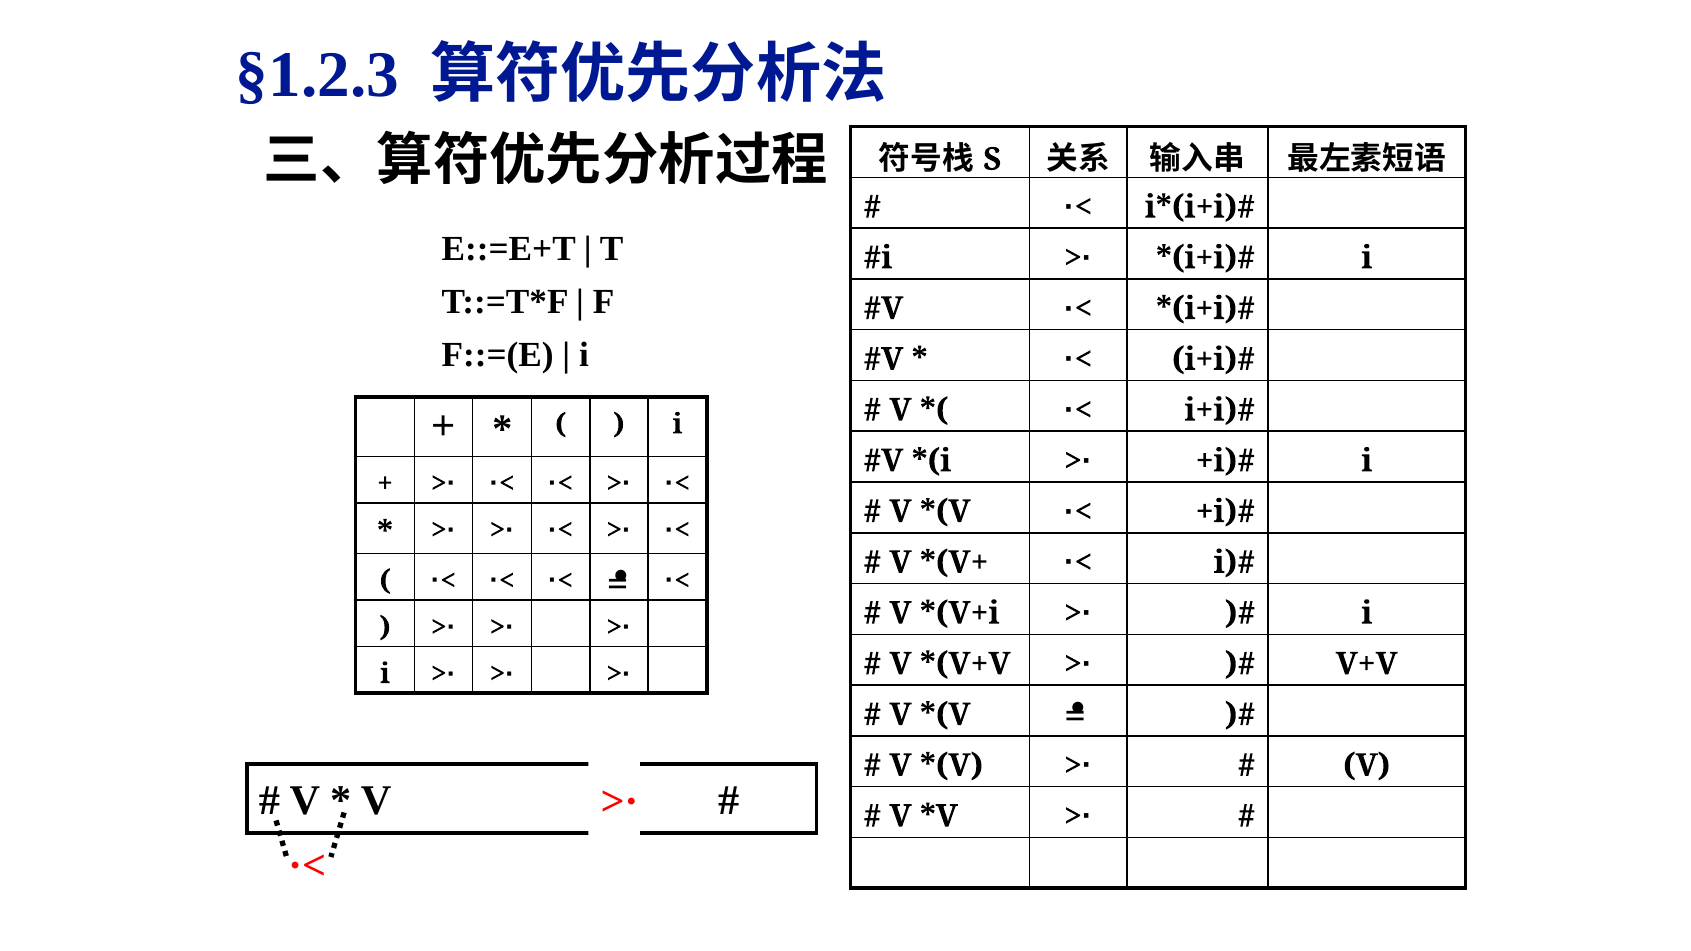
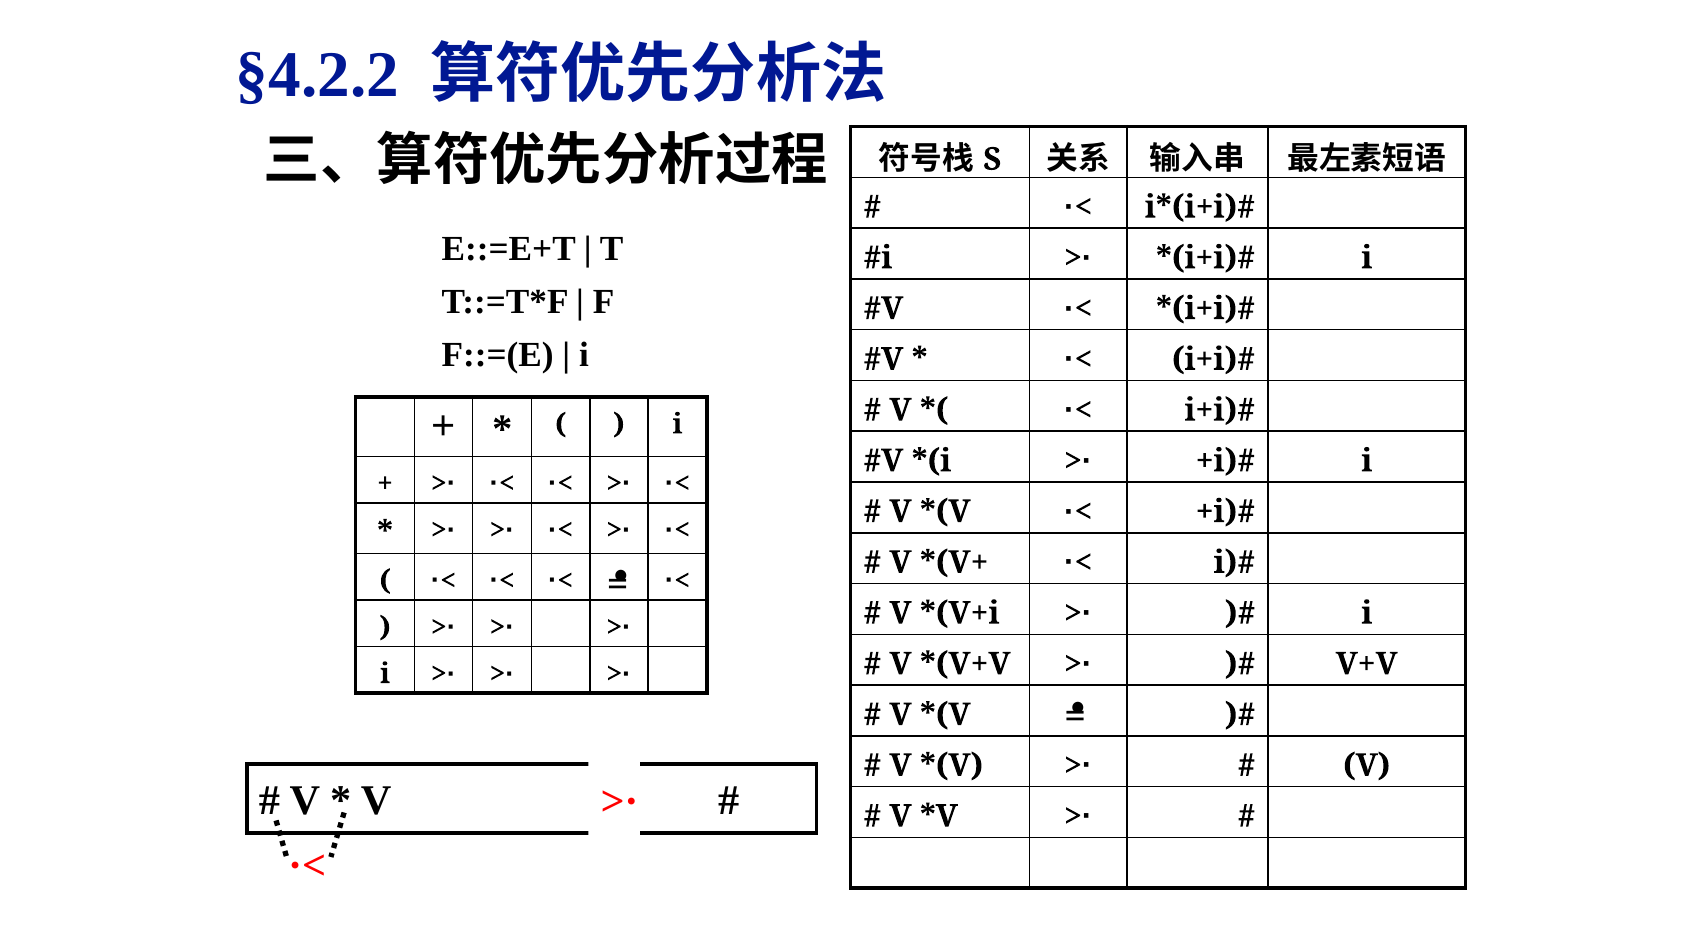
§1.2.3: §1.2.3 -> §4.2.2 (317, 75)
